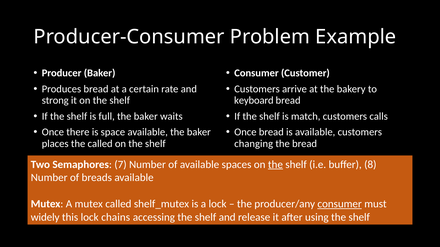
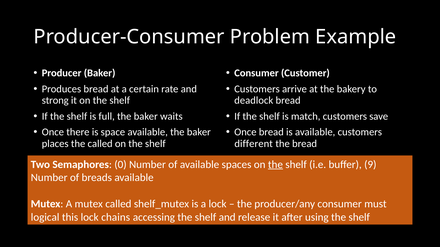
keyboard: keyboard -> deadlock (254, 101)
calls: calls -> save (379, 116)
changing: changing -> different (254, 144)
7: 7 -> 0 (120, 165)
8: 8 -> 9 (370, 165)
consumer underline: present -> none (340, 204)
widely: widely -> logical (45, 218)
